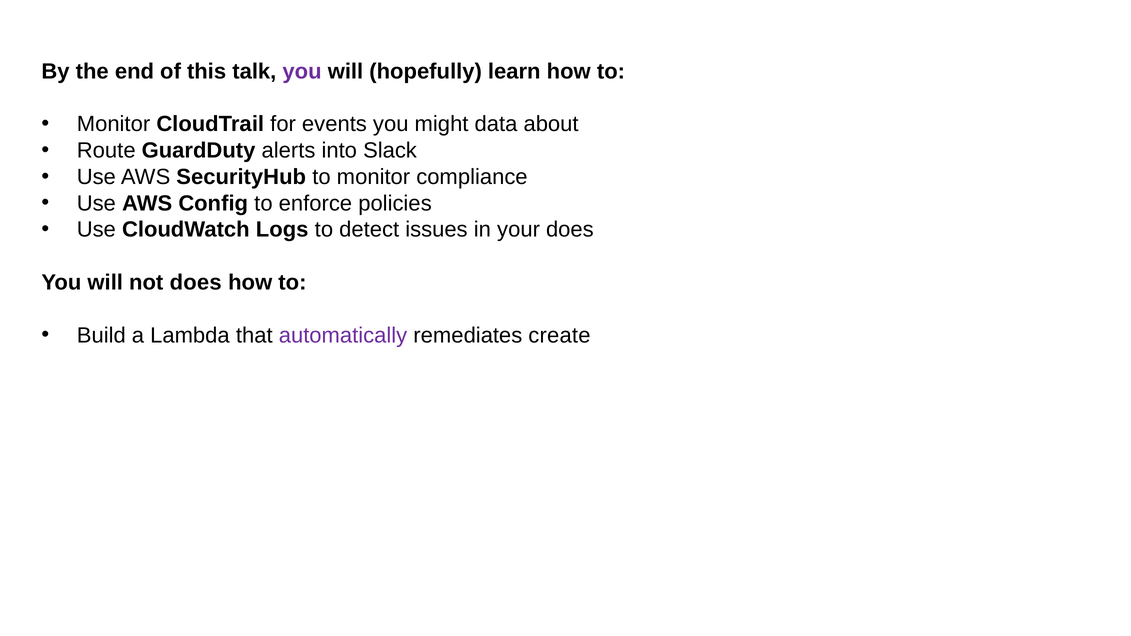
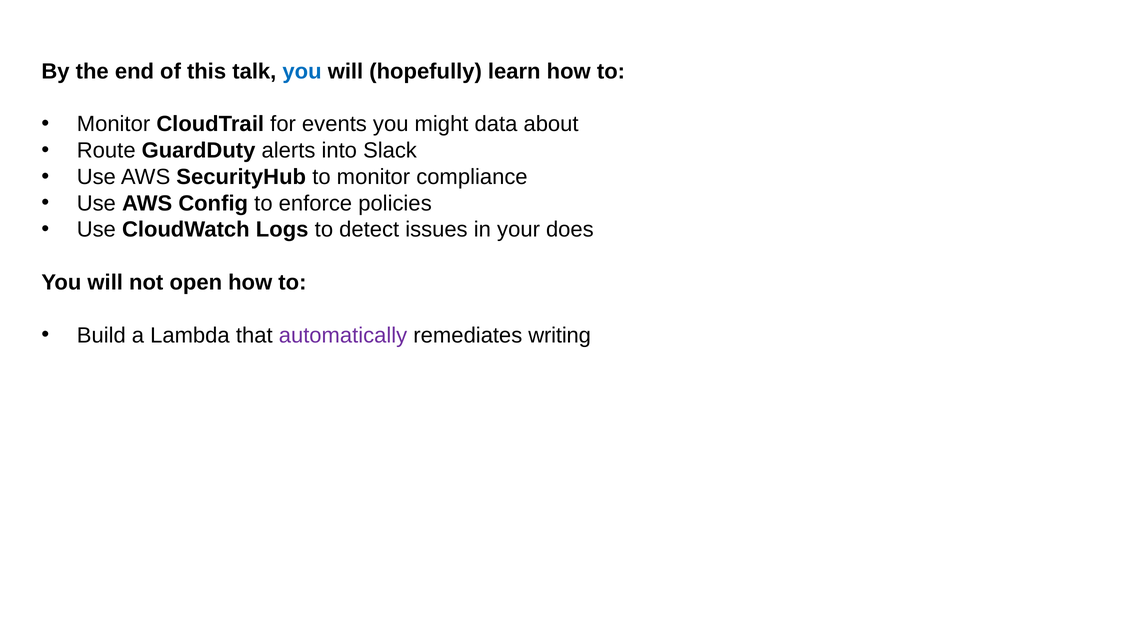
you colour: purple -> blue (302, 71)
not does: does -> open (196, 283)
create: create -> writing (560, 335)
